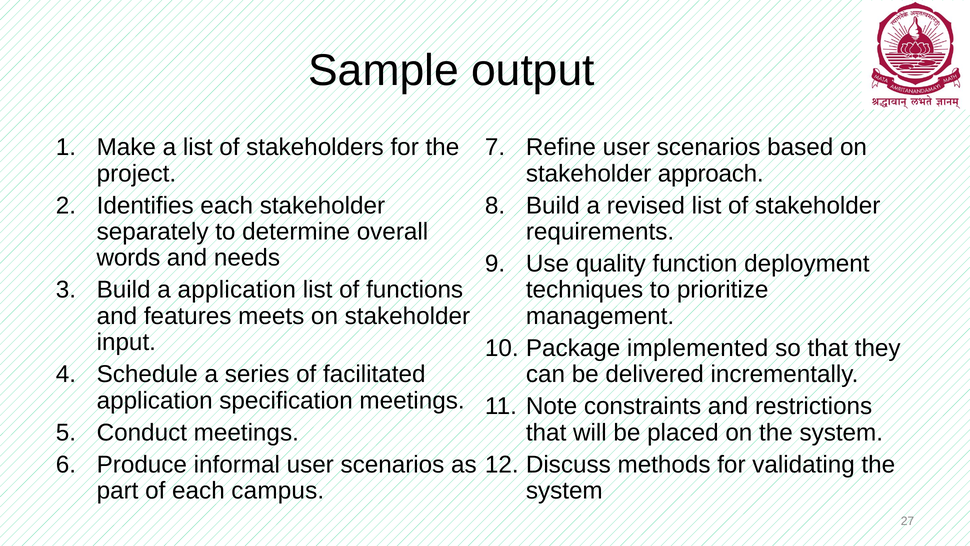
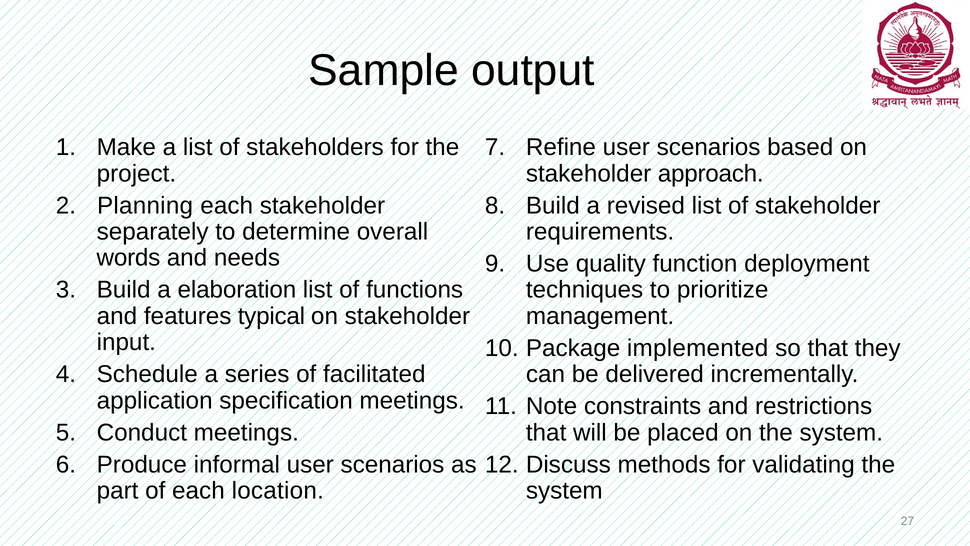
Identifies: Identifies -> Planning (145, 205)
a application: application -> elaboration (237, 290)
meets: meets -> typical (271, 316)
campus: campus -> location (278, 491)
